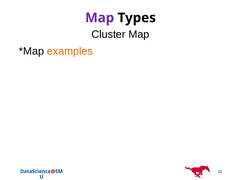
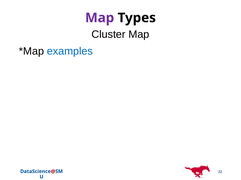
examples colour: orange -> blue (70, 51)
